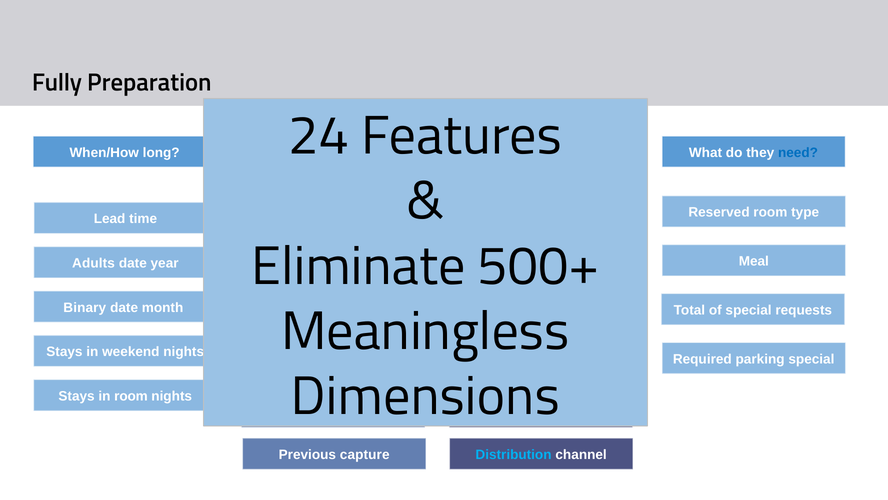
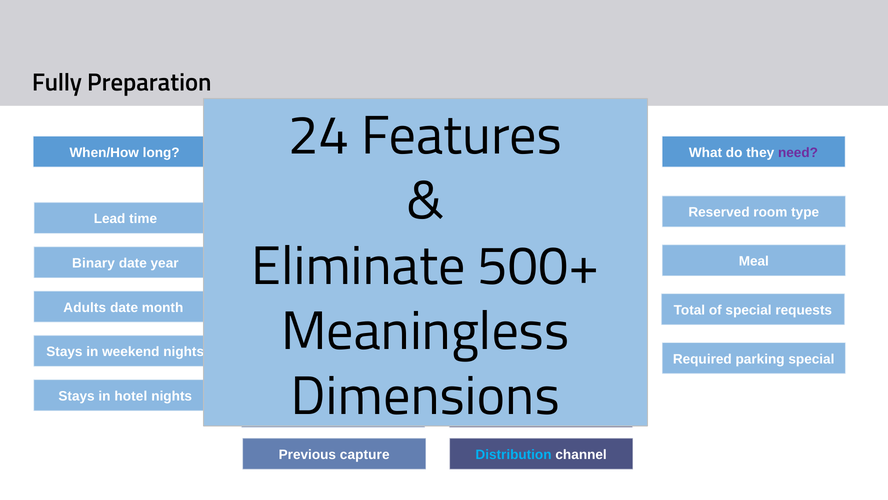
need colour: blue -> purple (798, 152)
Adults: Adults -> Binary (93, 263)
Binary: Binary -> Adults (85, 307)
in room: room -> hotel (131, 396)
